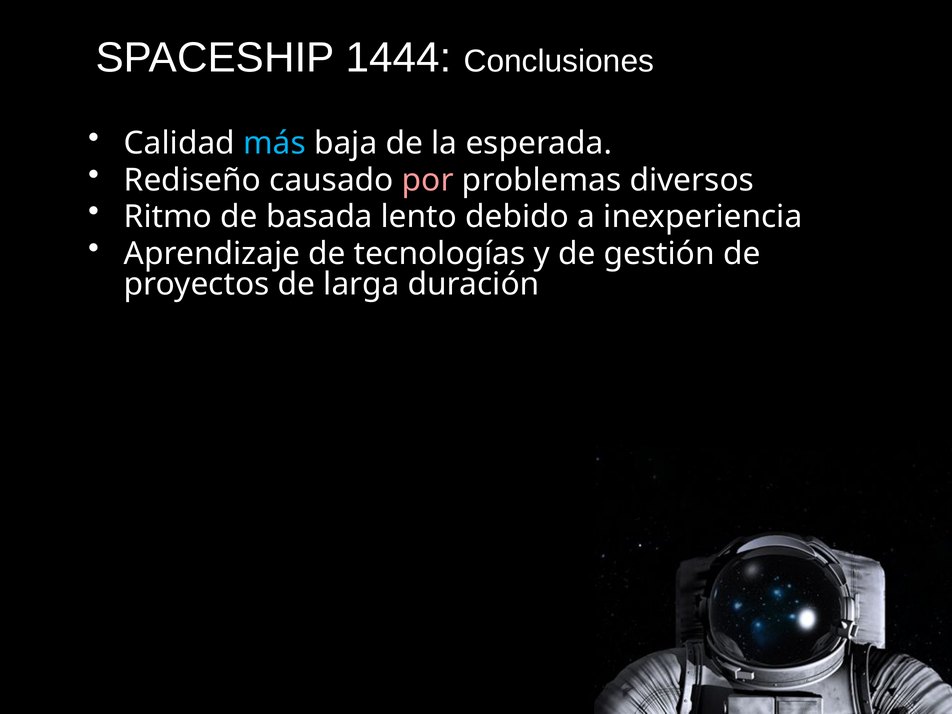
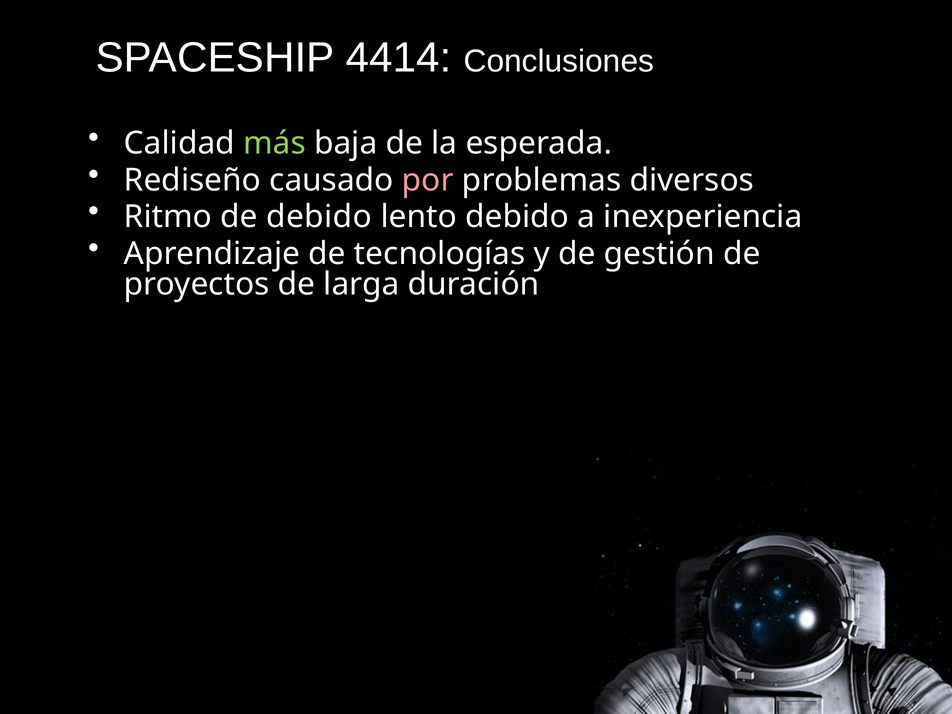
1444: 1444 -> 4414 (399, 58)
más colour: light blue -> light green (275, 143)
de basada: basada -> debido (319, 217)
